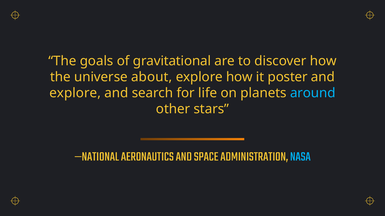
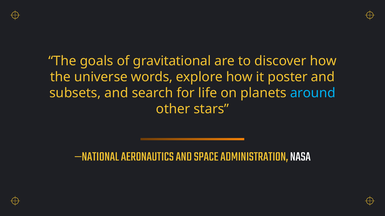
about: about -> words (152, 77)
explore: explore -> subsets (75, 93)
NASA colour: light blue -> white (300, 157)
